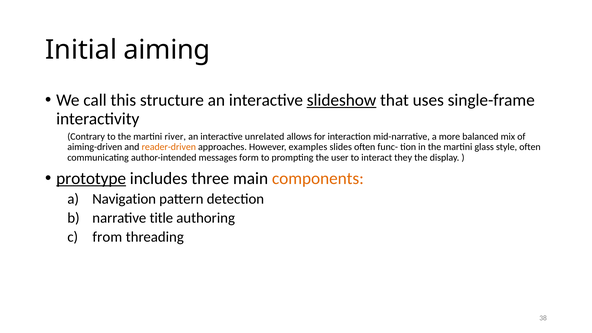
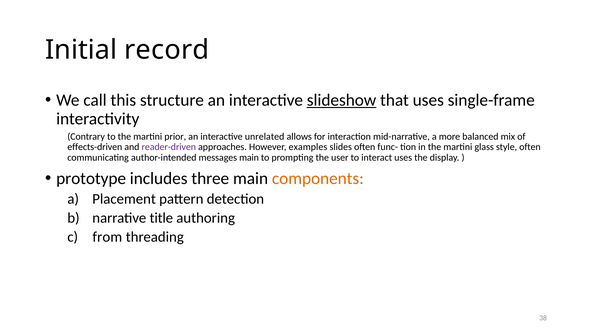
aiming: aiming -> record (167, 50)
river: river -> prior (175, 136)
aiming-driven: aiming-driven -> effects-driven (95, 147)
reader-driven colour: orange -> purple (169, 147)
messages form: form -> main (249, 158)
interact they: they -> uses (403, 158)
prototype underline: present -> none (91, 178)
Navigation: Navigation -> Placement (124, 199)
